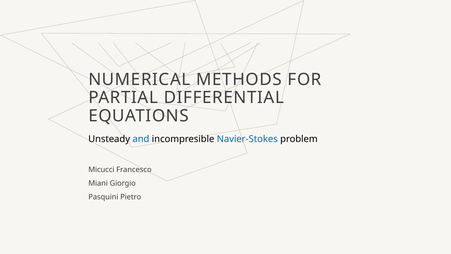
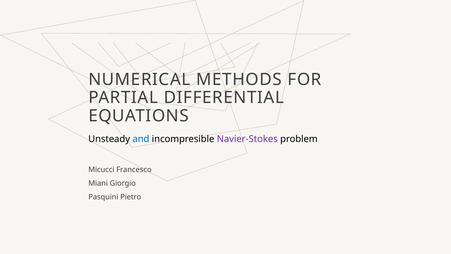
Navier-Stokes colour: blue -> purple (247, 139)
